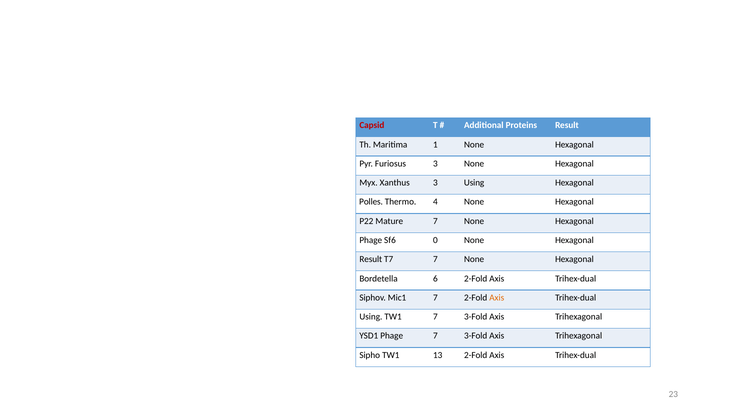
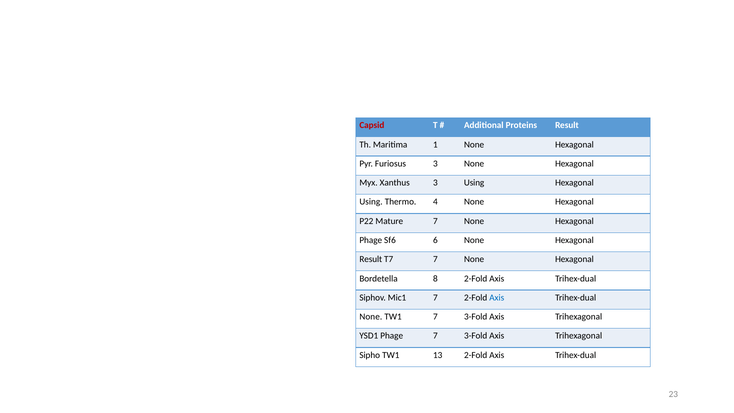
Polles: Polles -> Using (371, 202)
0: 0 -> 6 (435, 240)
6: 6 -> 8 (435, 278)
Axis colour: orange -> blue (497, 298)
Using: Using -> None (371, 317)
